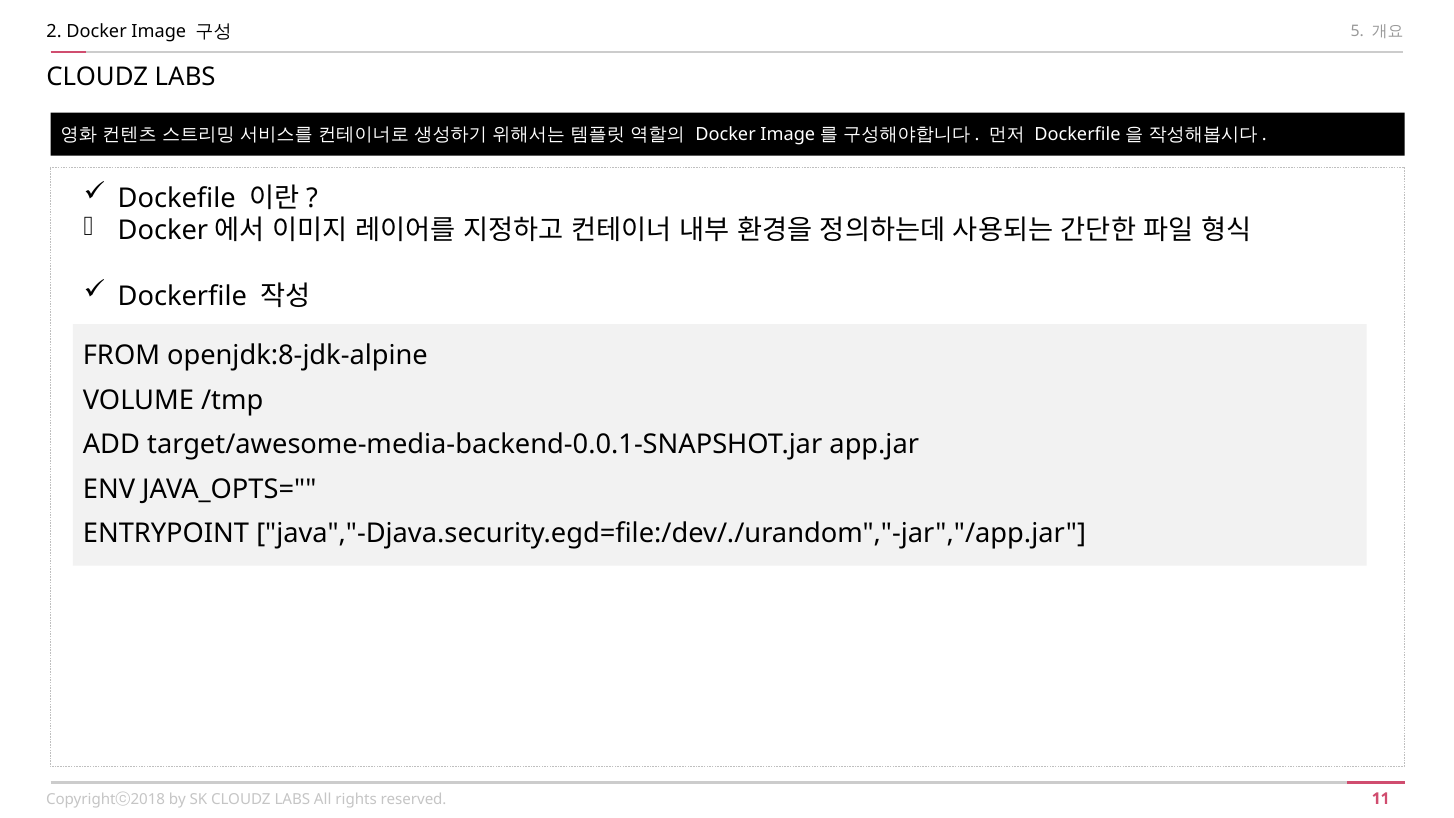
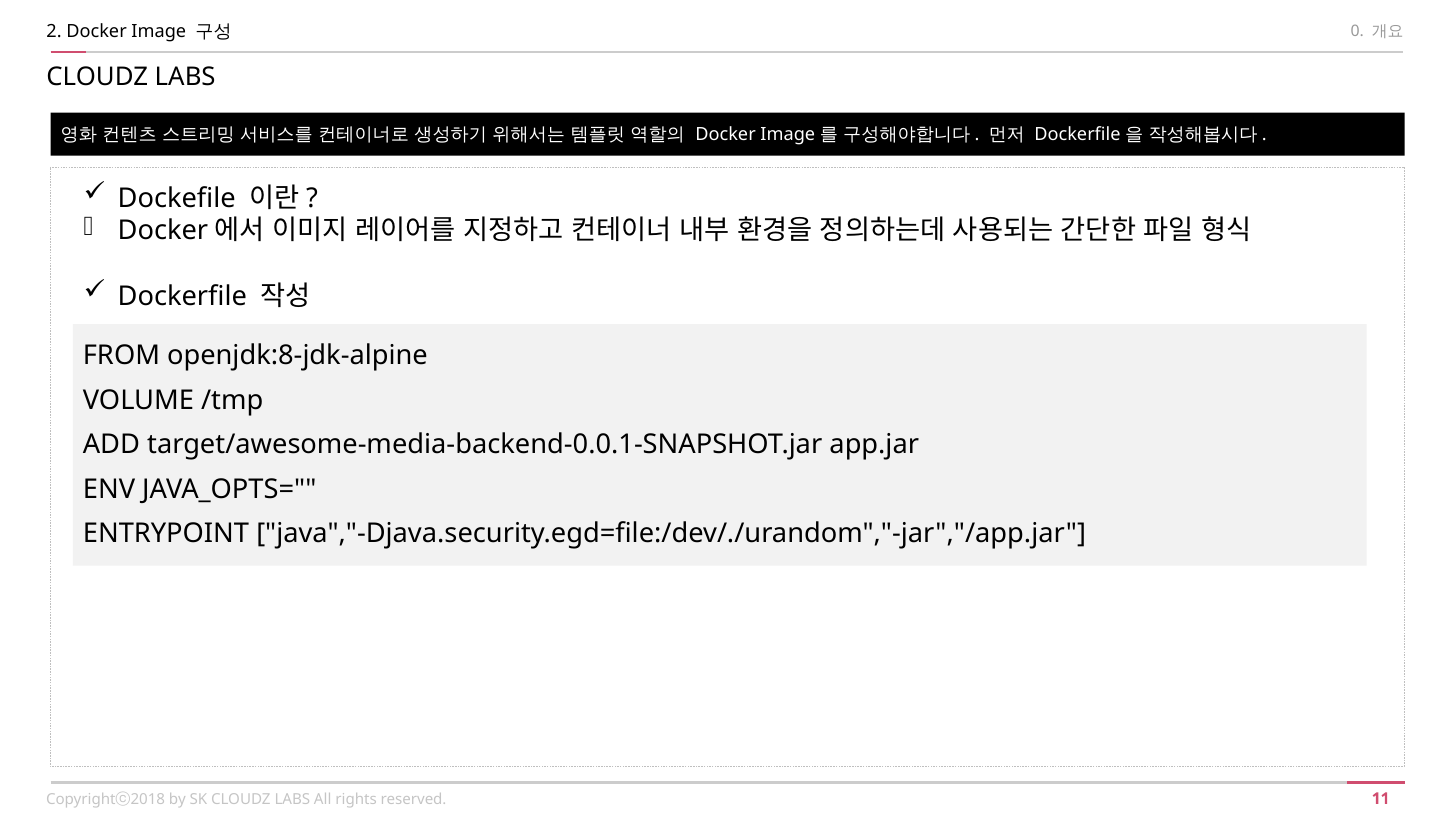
5: 5 -> 0 (1357, 31)
